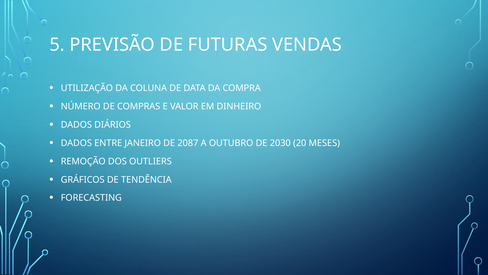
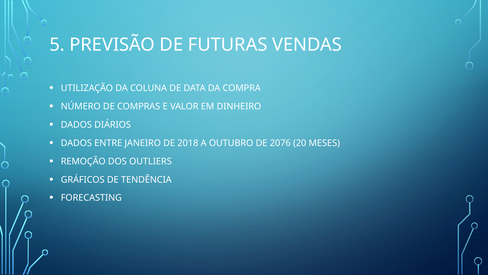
2087: 2087 -> 2018 (188, 143)
2030: 2030 -> 2076 (280, 143)
